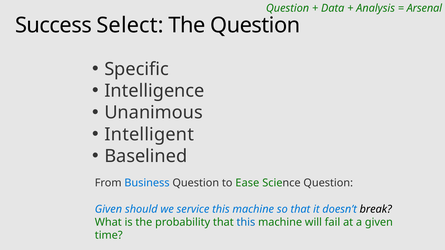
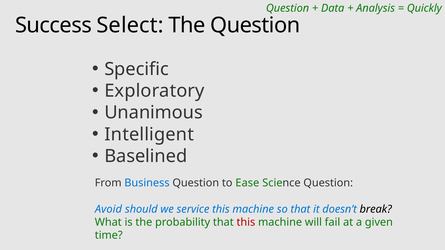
Arsenal: Arsenal -> Quickly (424, 8)
Intelligence: Intelligence -> Exploratory (154, 91)
Given: Given -> Avoid (108, 209)
this colour: blue -> red (246, 222)
